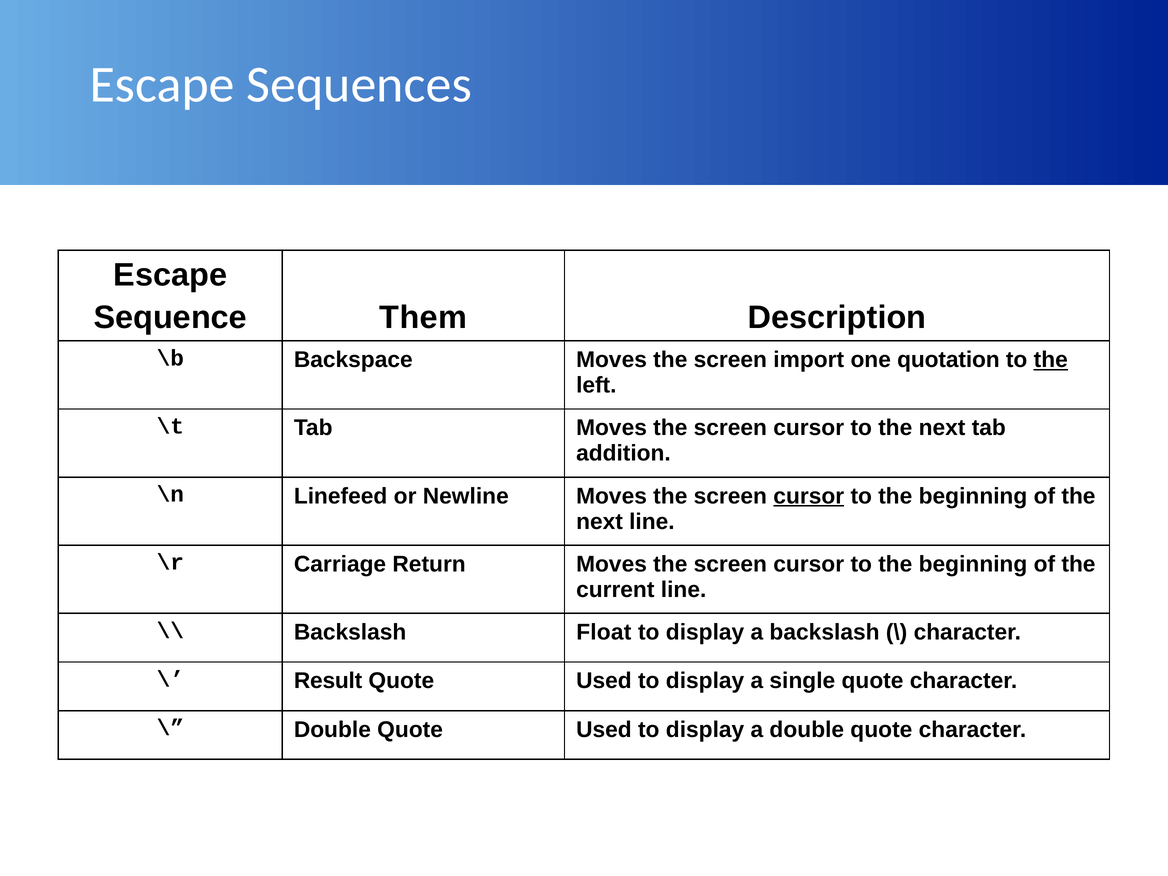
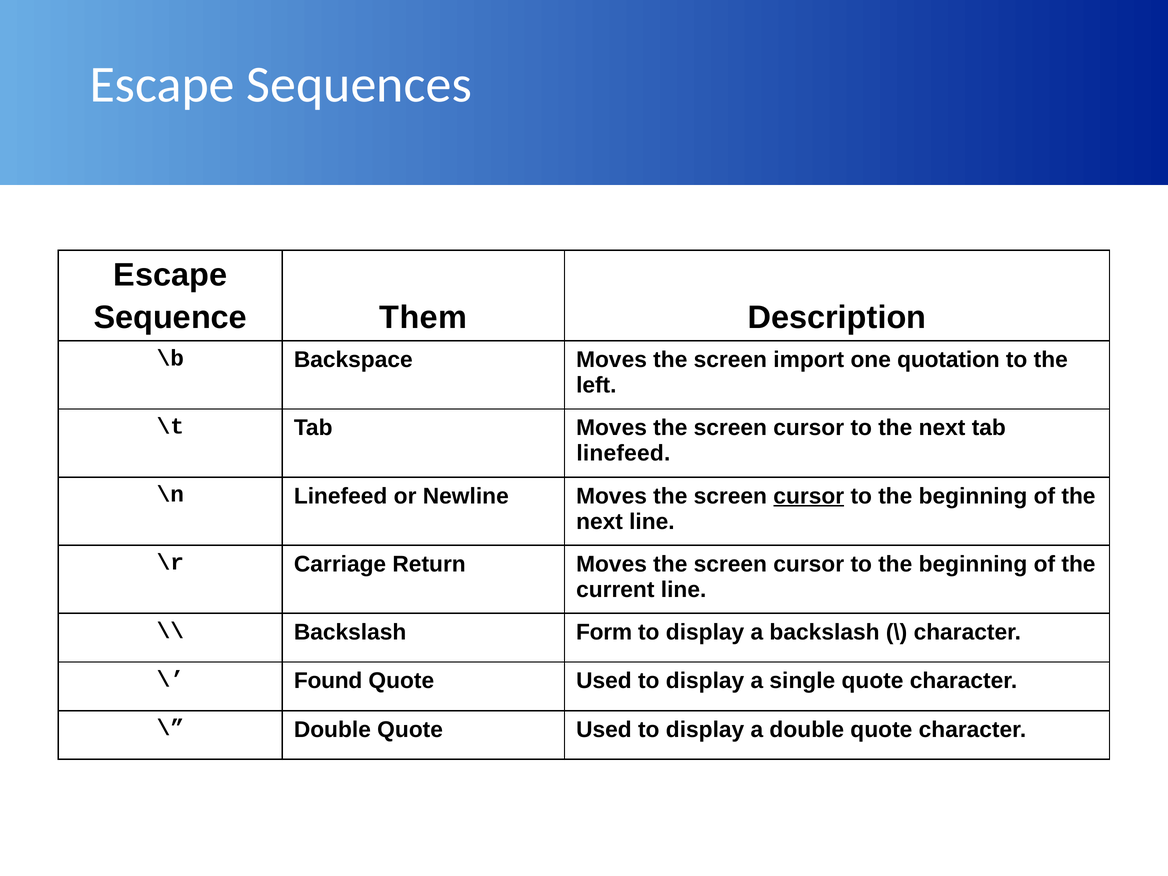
the underline: present -> none (1051, 360)
addition: addition -> linefeed (623, 453)
Float: Float -> Form (604, 632)
Result: Result -> Found (328, 681)
